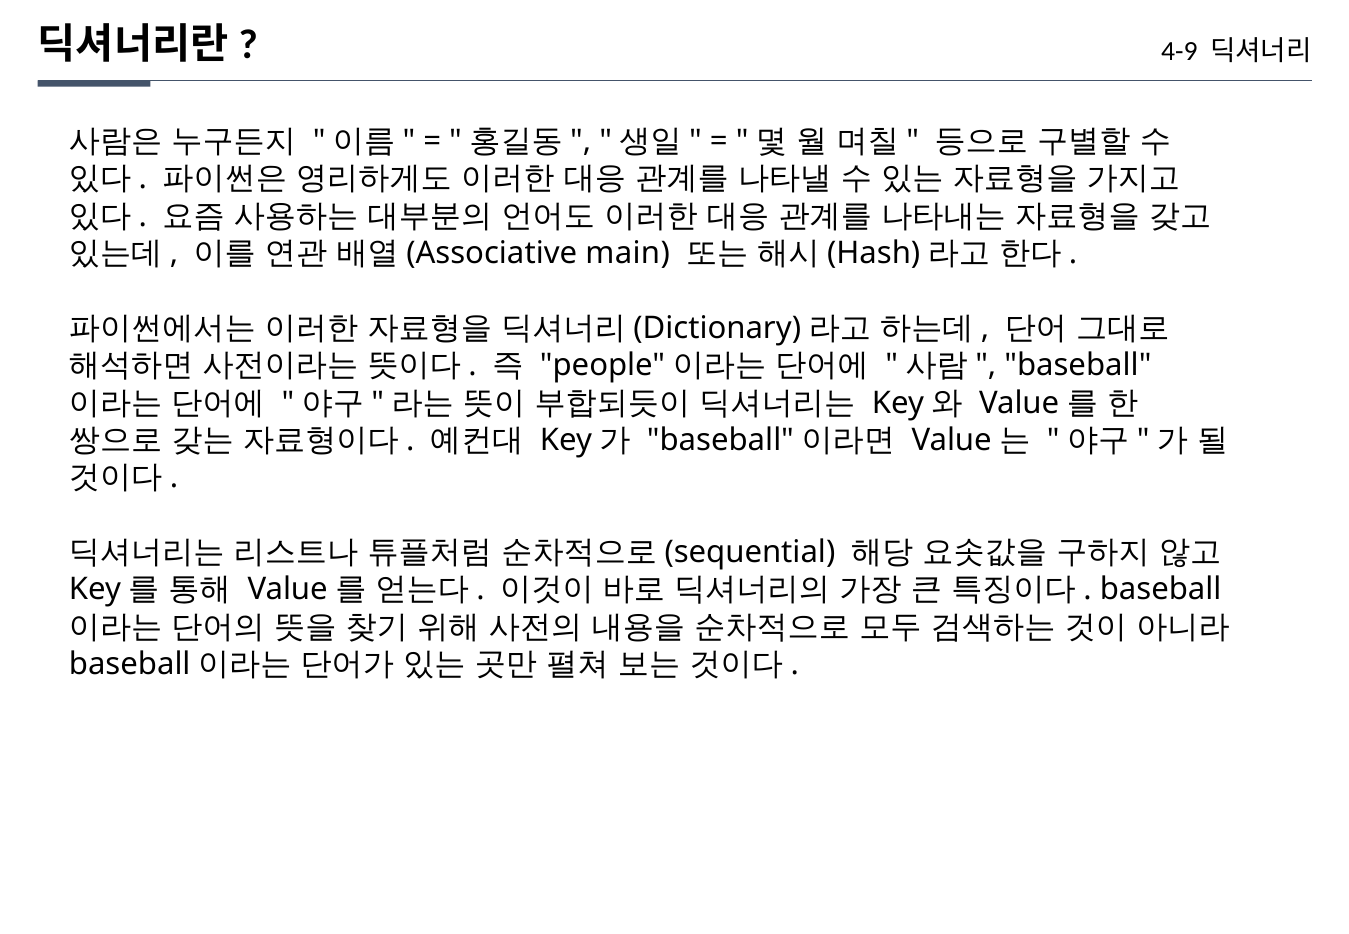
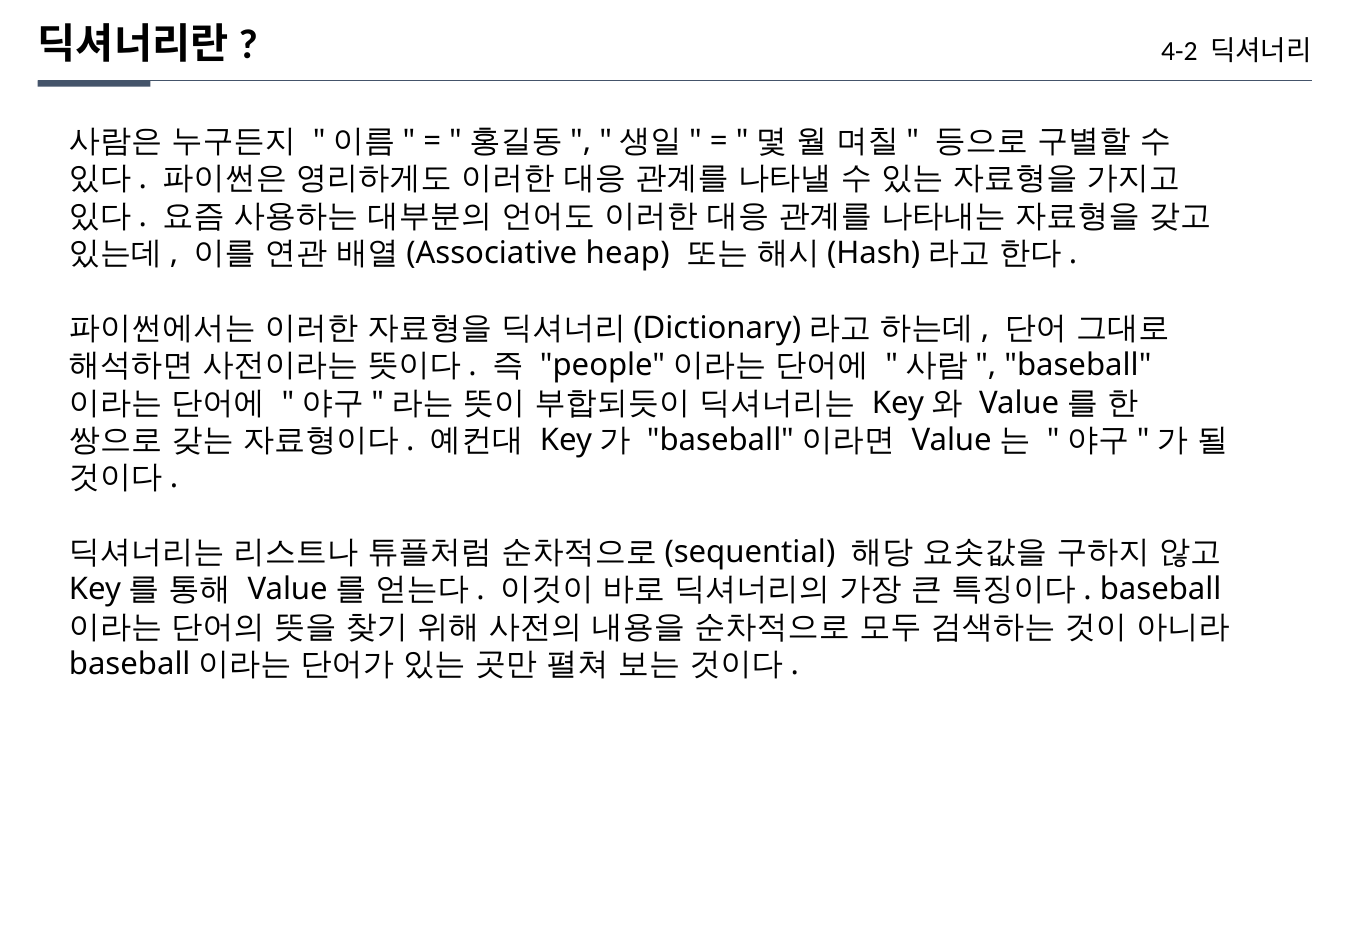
4-9: 4-9 -> 4-2 (1179, 51)
main: main -> heap (628, 253)
